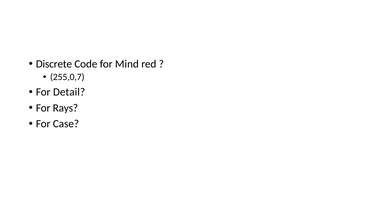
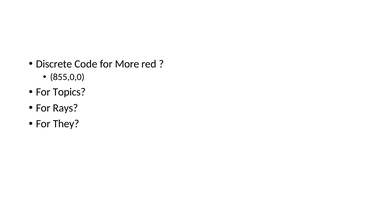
Mind: Mind -> More (127, 64)
255,0,7: 255,0,7 -> 855,0,0 (67, 77)
Detail: Detail -> Topics (69, 92)
Case: Case -> They (66, 124)
